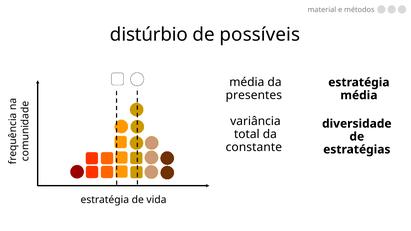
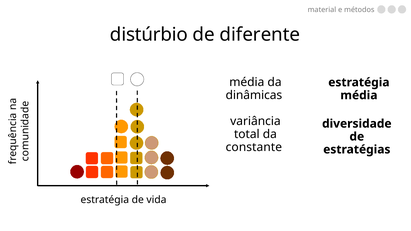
possíveis: possíveis -> diferente (260, 35)
presentes: presentes -> dinâmicas (254, 95)
